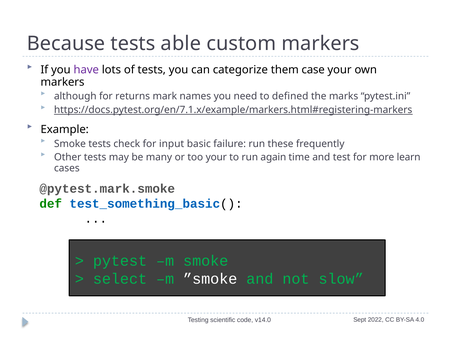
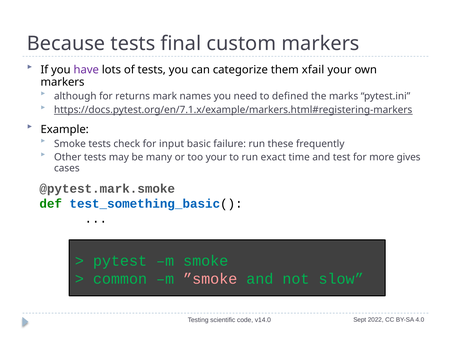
able: able -> final (181, 44)
case: case -> xfail (313, 70)
again: again -> exact (273, 157)
learn: learn -> gives (409, 157)
select: select -> common (120, 279)
”smoke colour: white -> pink (210, 279)
